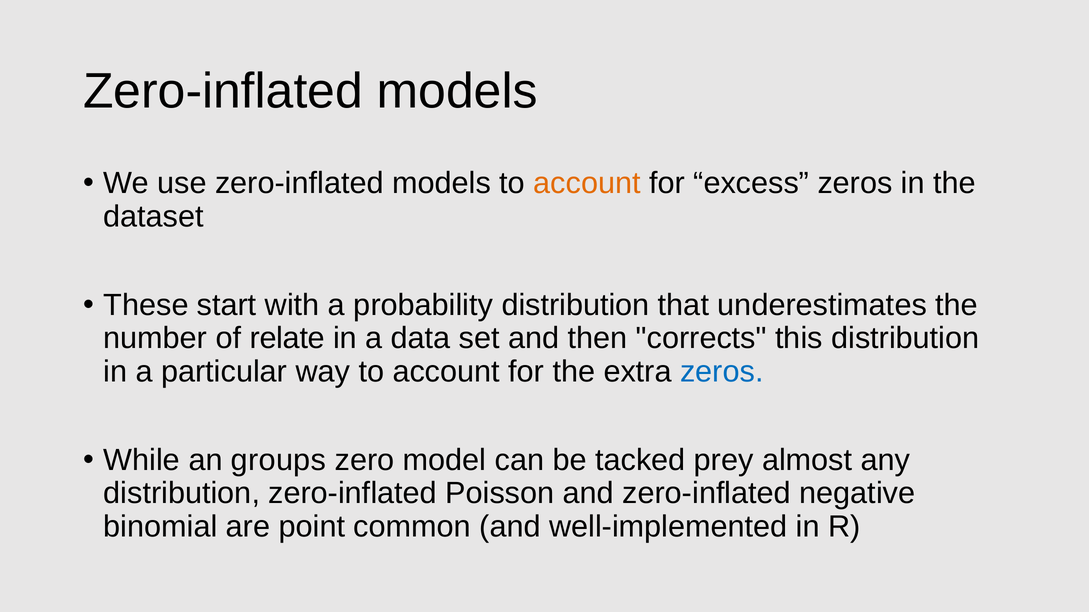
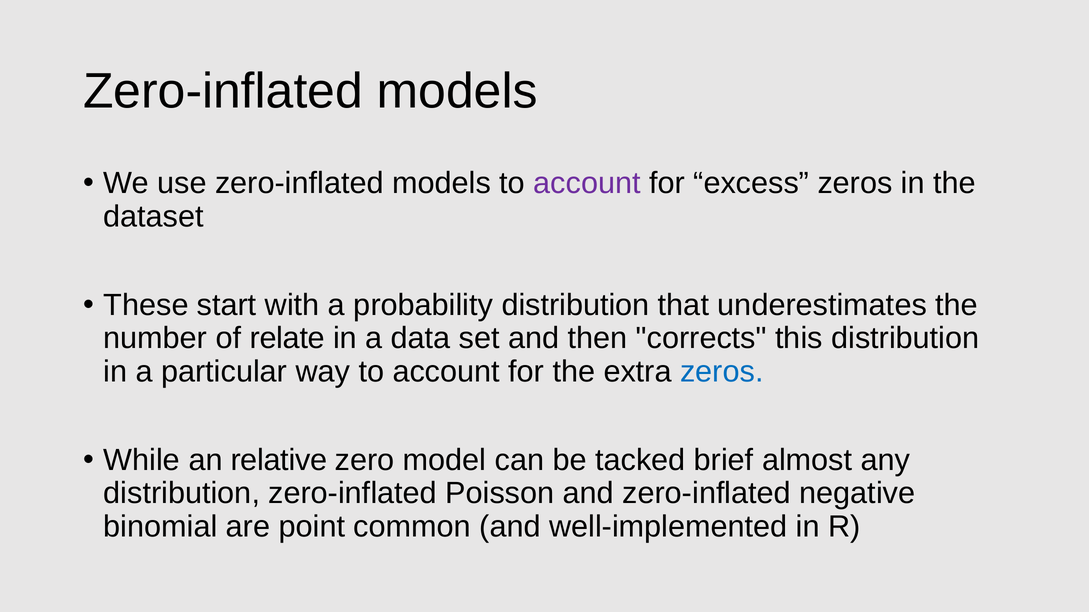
account colour: orange -> purple (587, 184)
groups: groups -> relative (279, 461)
prey: prey -> brief (724, 461)
